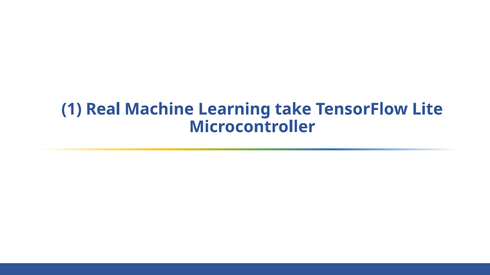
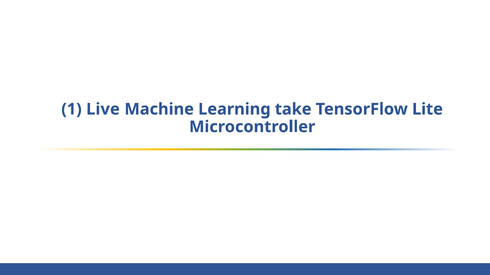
Real: Real -> Live (103, 109)
